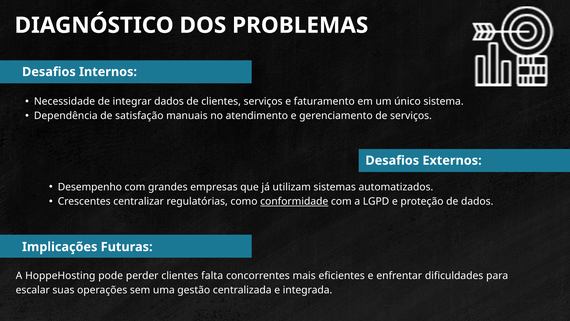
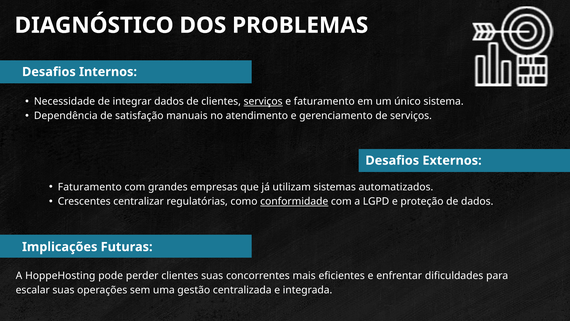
serviços underline: none -> present (263, 101)
Desempenho: Desempenho -> Faturamento (90, 187)
clientes falta: falta -> suas (212, 275)
